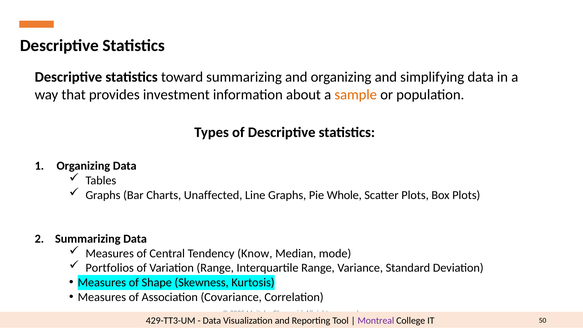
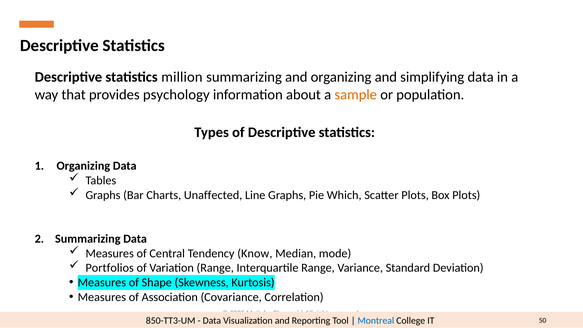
toward: toward -> million (182, 77)
investment: investment -> psychology (176, 95)
Whole: Whole -> Which (344, 195)
429-TT3-UM: 429-TT3-UM -> 850-TT3-UM (171, 320)
Montreal colour: purple -> blue (376, 320)
